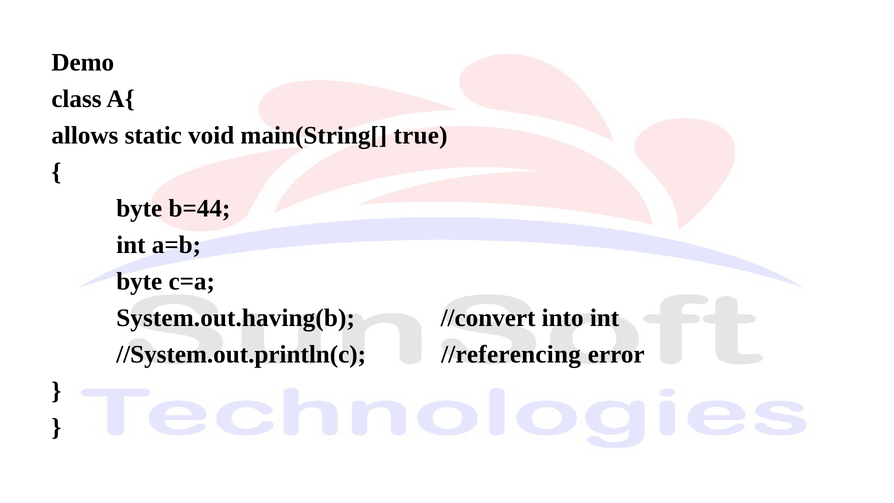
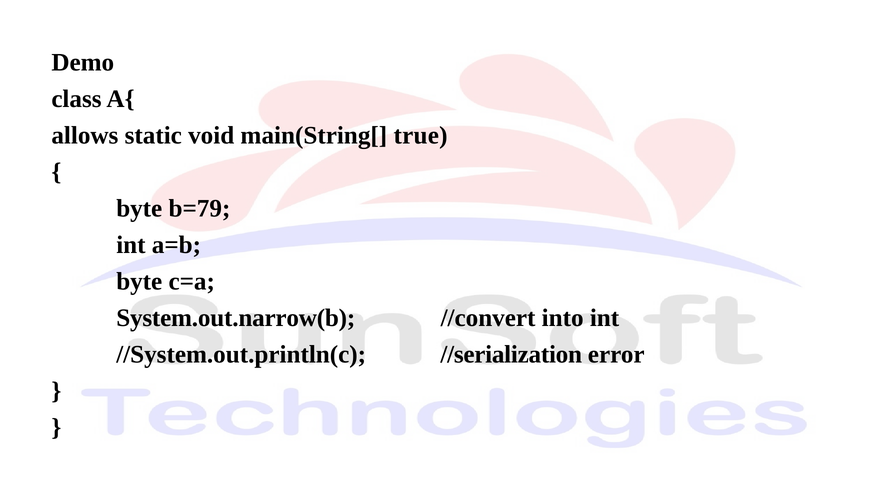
b=44: b=44 -> b=79 (199, 208)
System.out.having(b: System.out.having(b -> System.out.narrow(b (236, 318)
//referencing: //referencing -> //serialization (511, 354)
